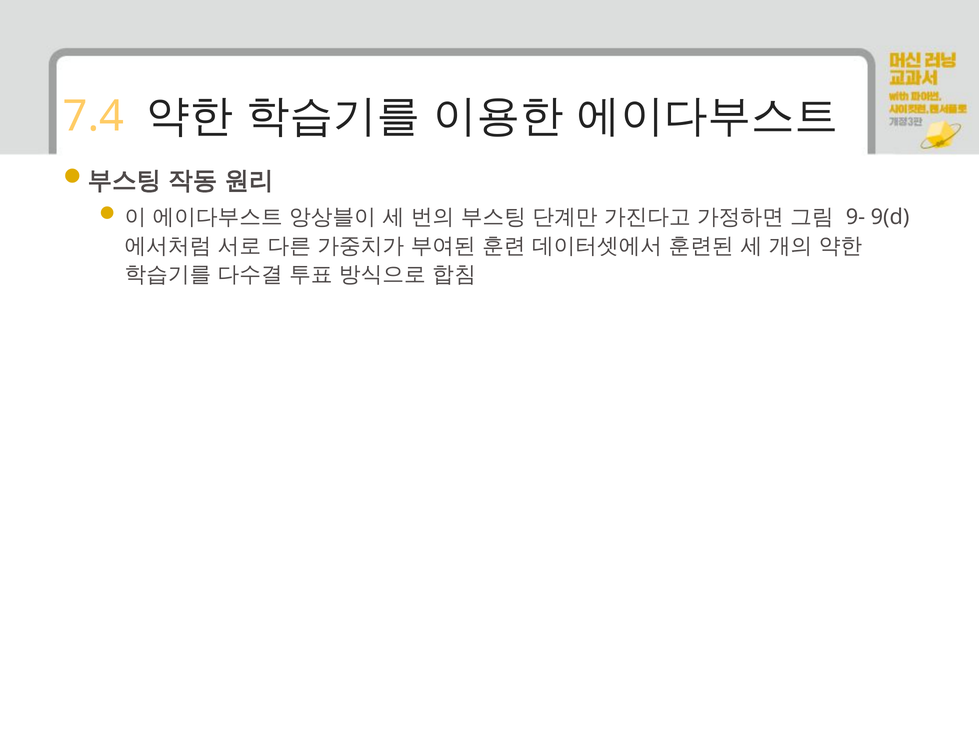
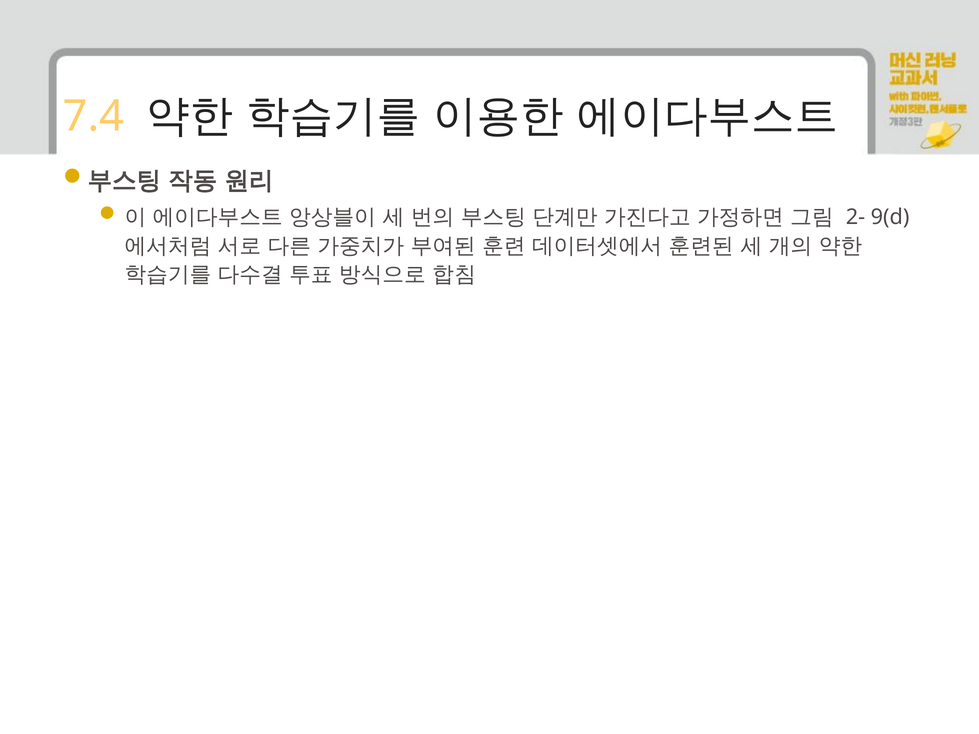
9-: 9- -> 2- (855, 217)
